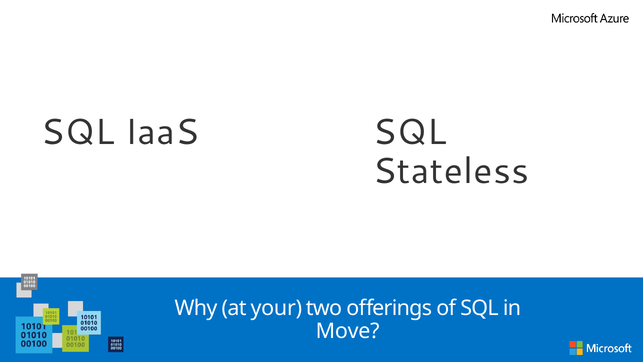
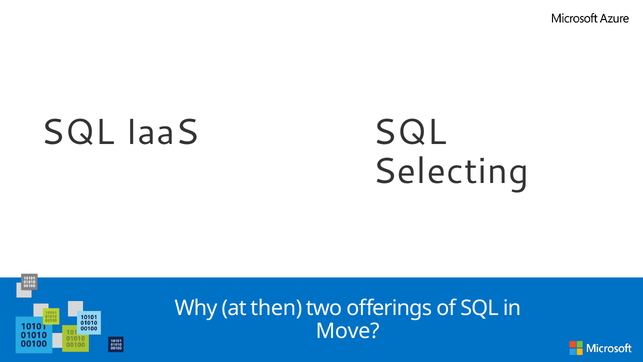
Stateless: Stateless -> Selecting (451, 171)
your: your -> then (276, 308)
